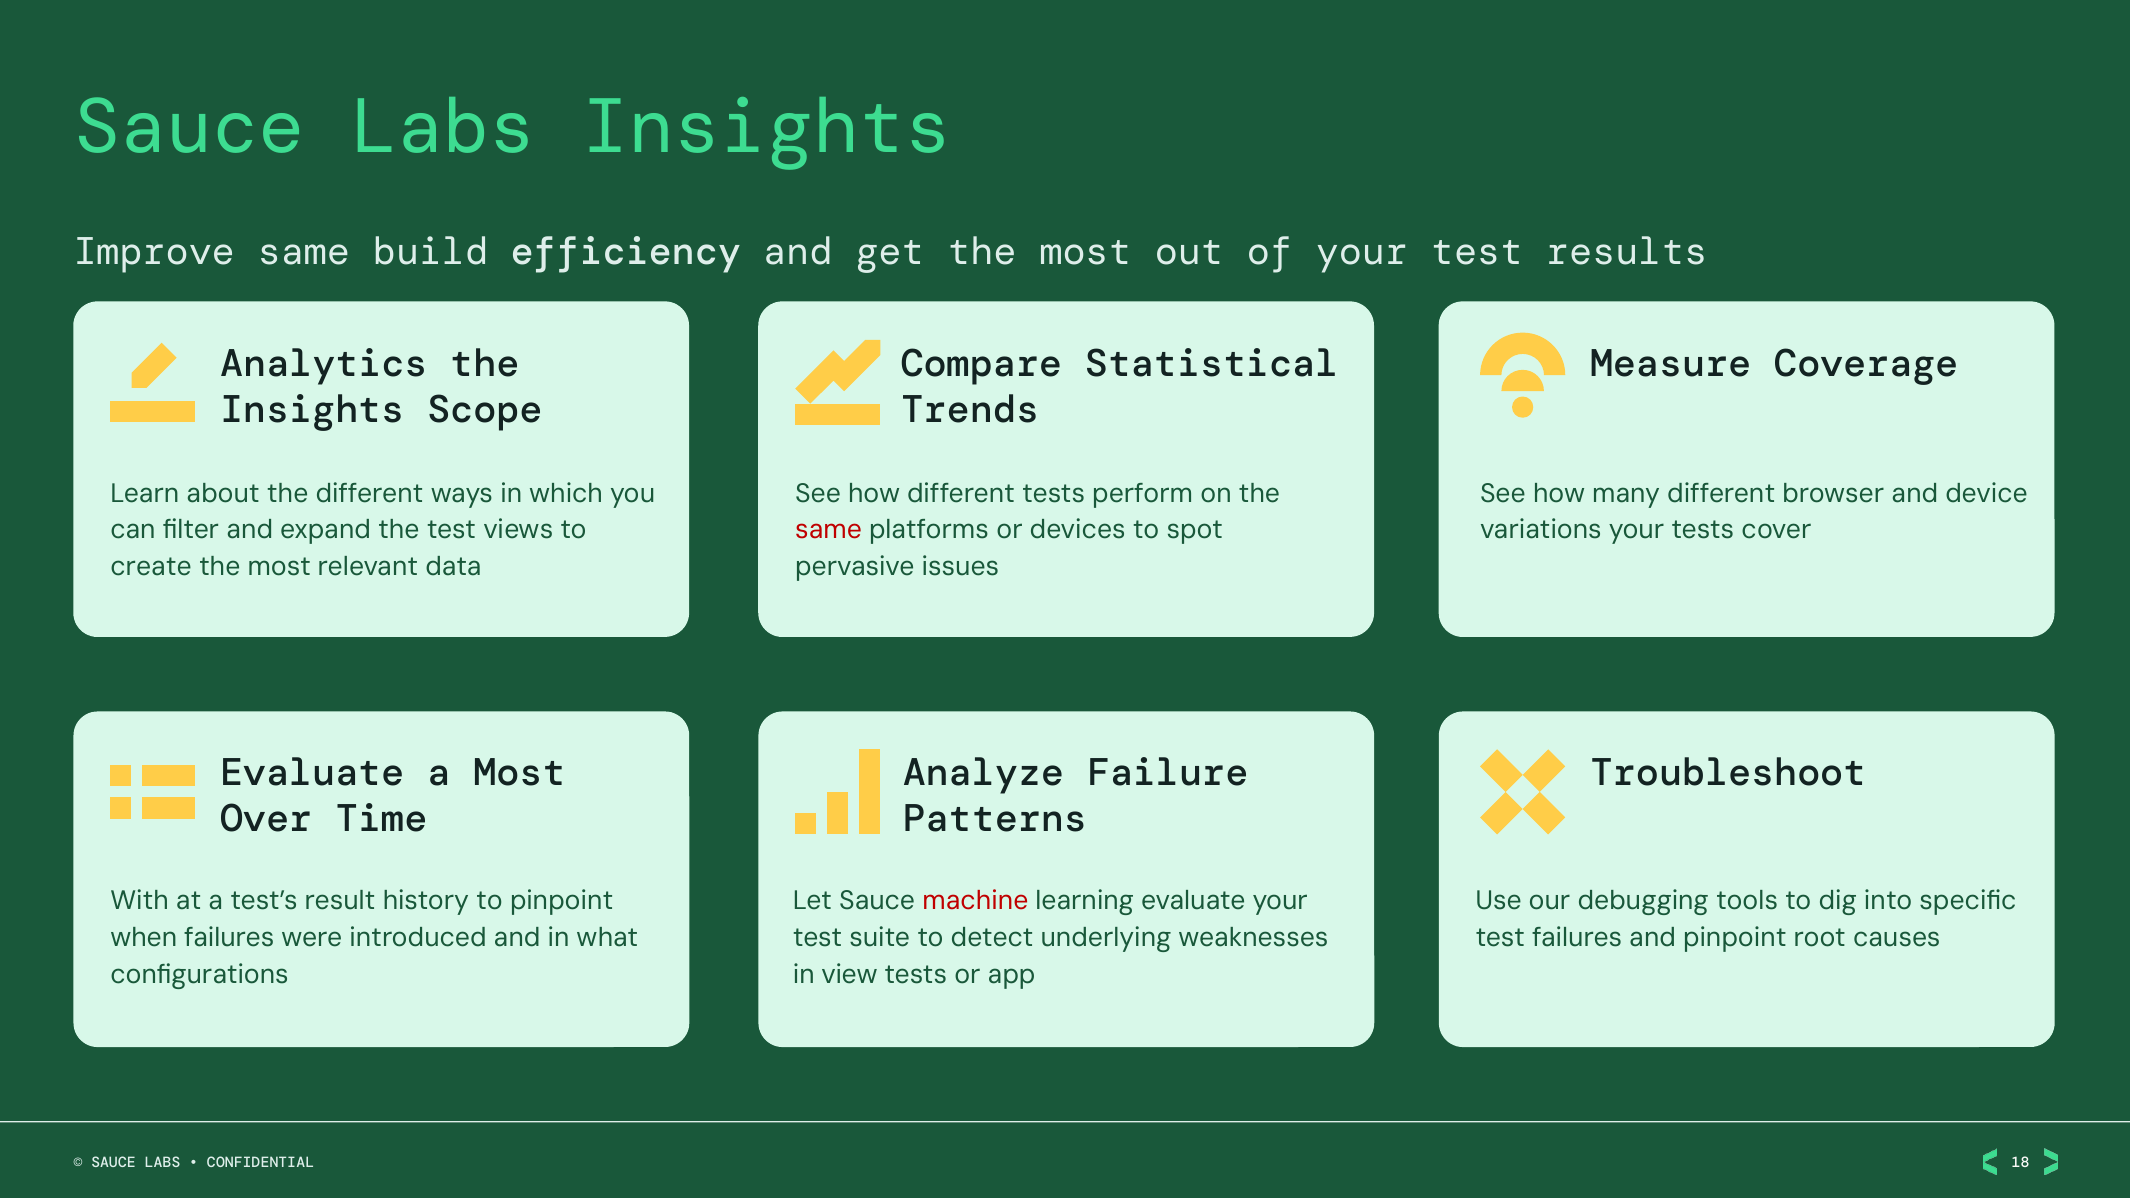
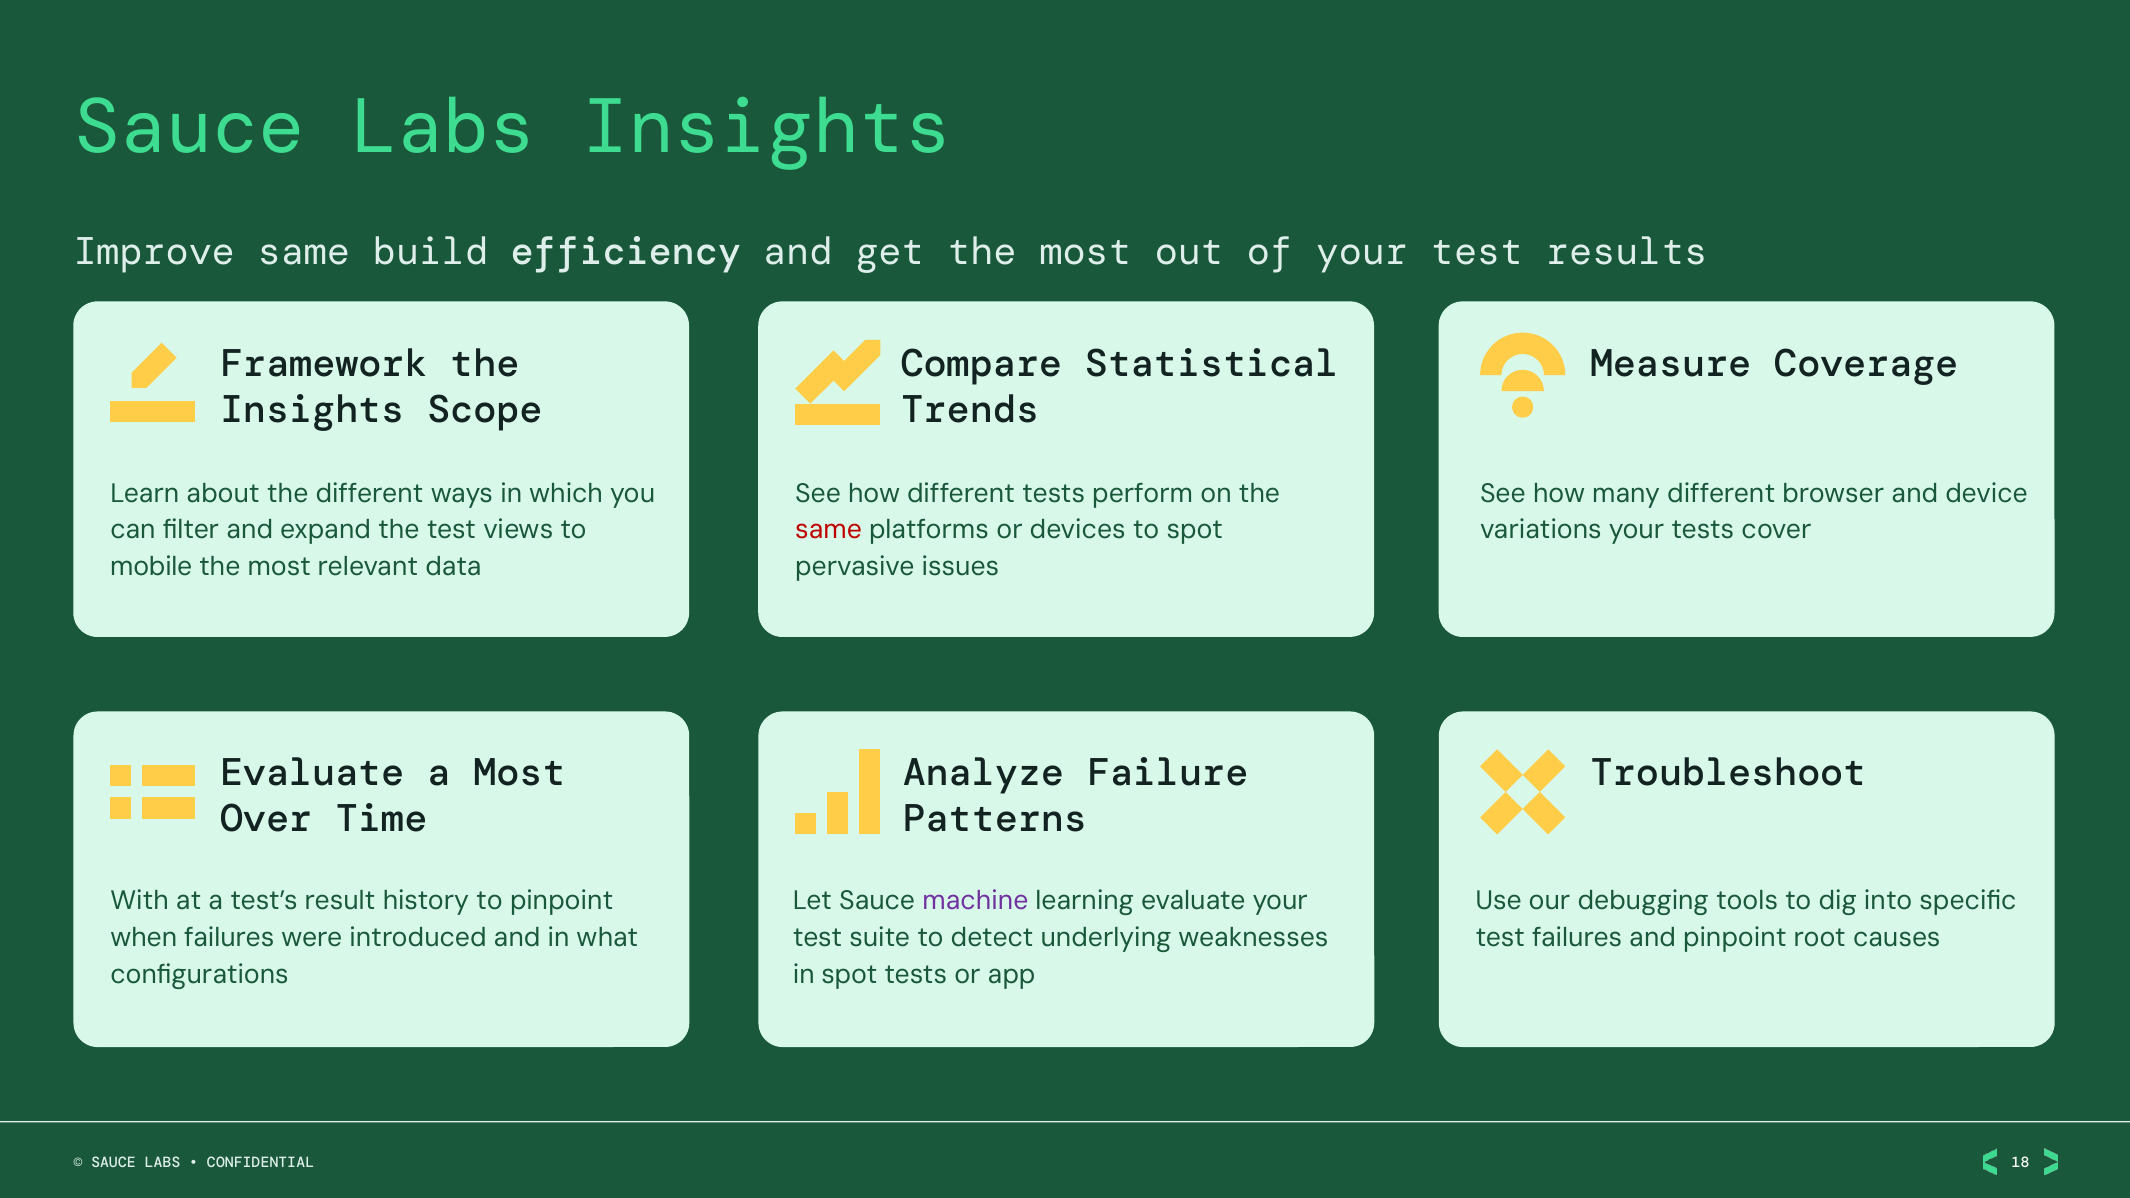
Analytics: Analytics -> Framework (324, 364)
create: create -> mobile (151, 567)
machine colour: red -> purple (975, 901)
in view: view -> spot (849, 974)
